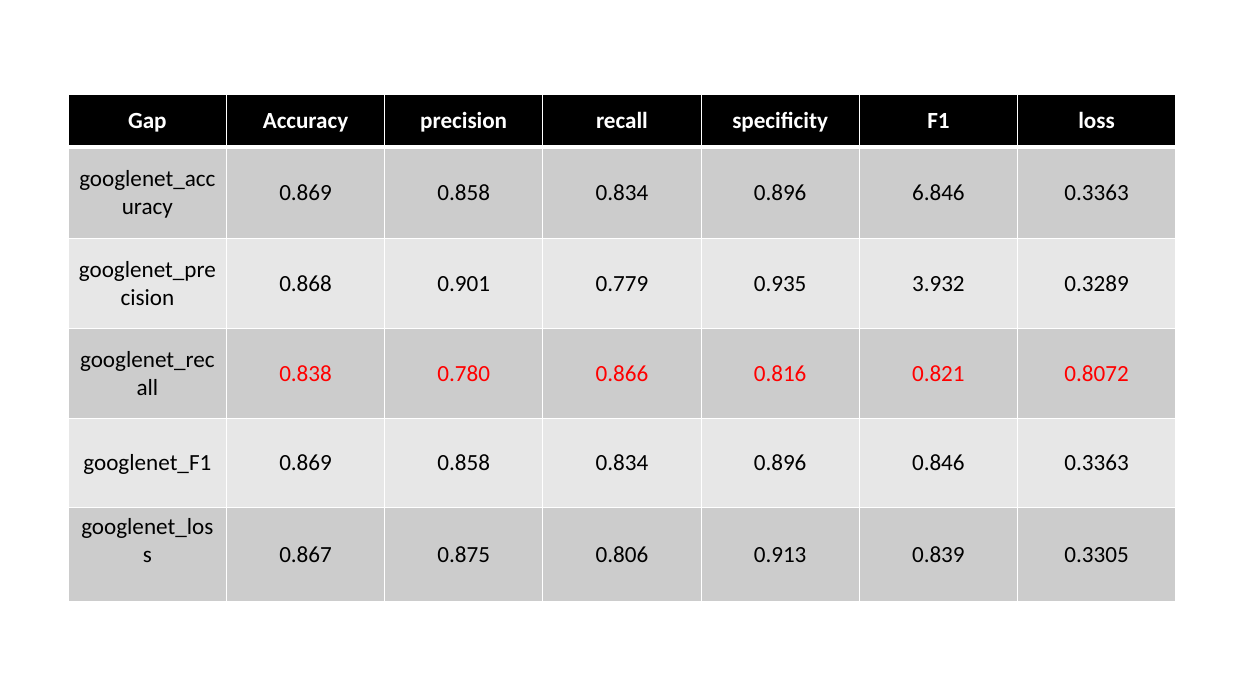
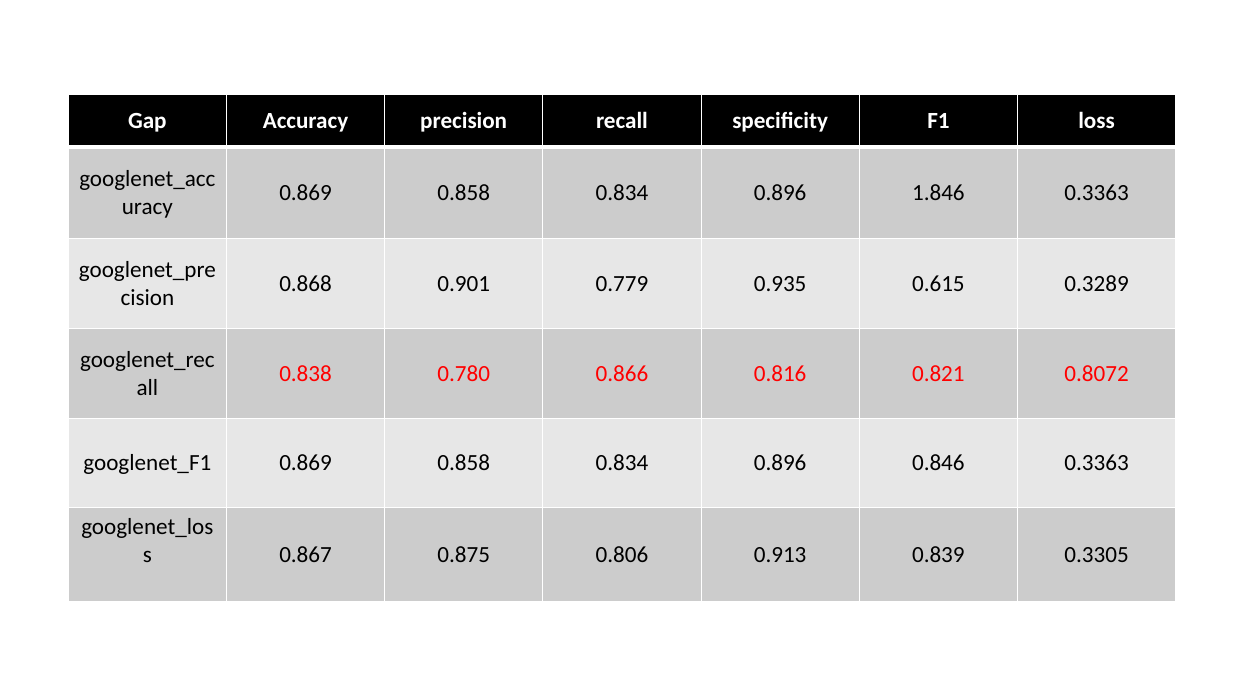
6.846: 6.846 -> 1.846 (938, 193)
3.932: 3.932 -> 0.615 (938, 284)
